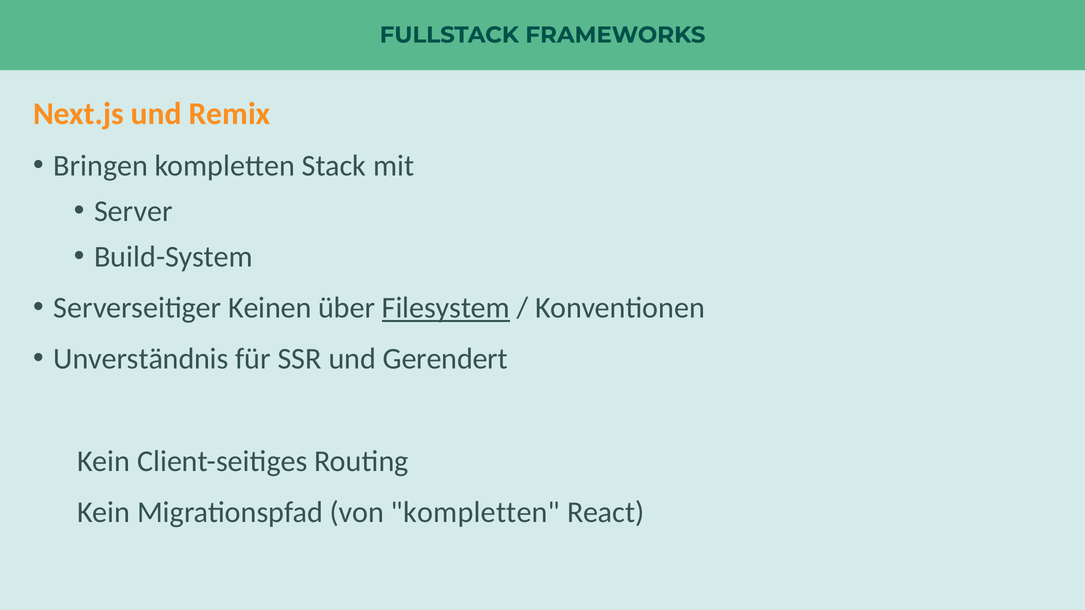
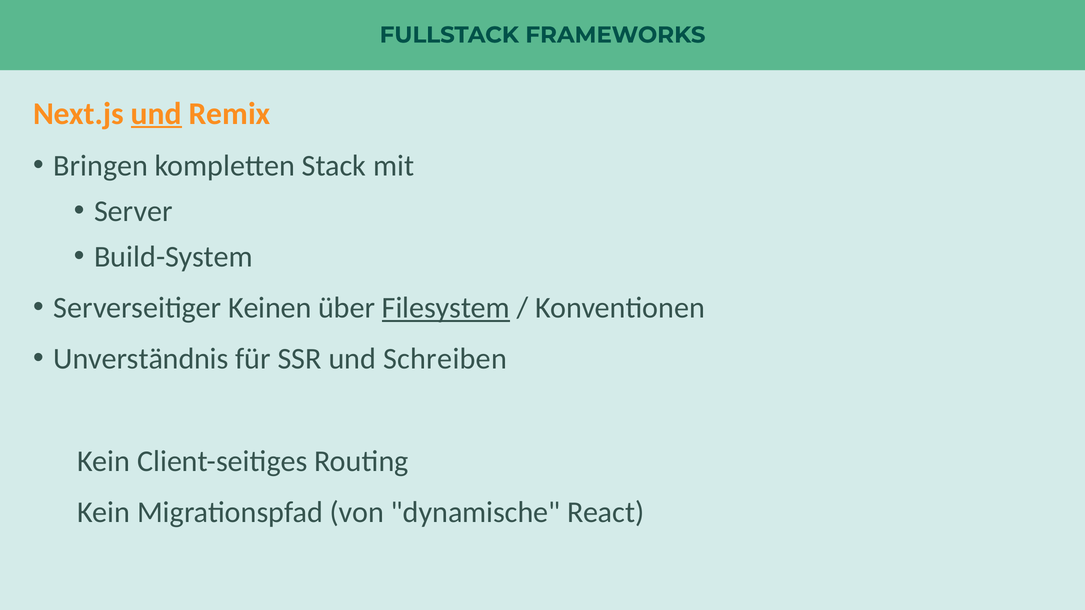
und underline: none -> present (156, 114)
Gerendert: Gerendert -> Schreiben (445, 359)
von kompletten: kompletten -> dynamische (476, 513)
